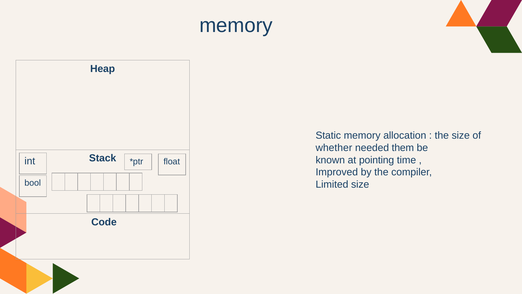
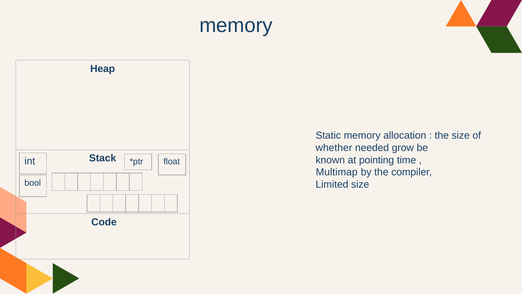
them: them -> grow (403, 148)
Improved: Improved -> Multimap (337, 172)
